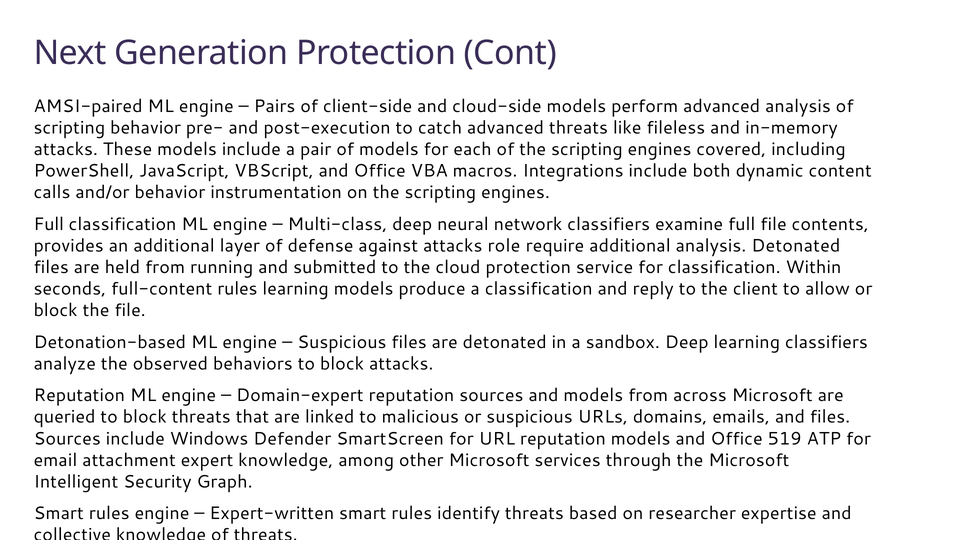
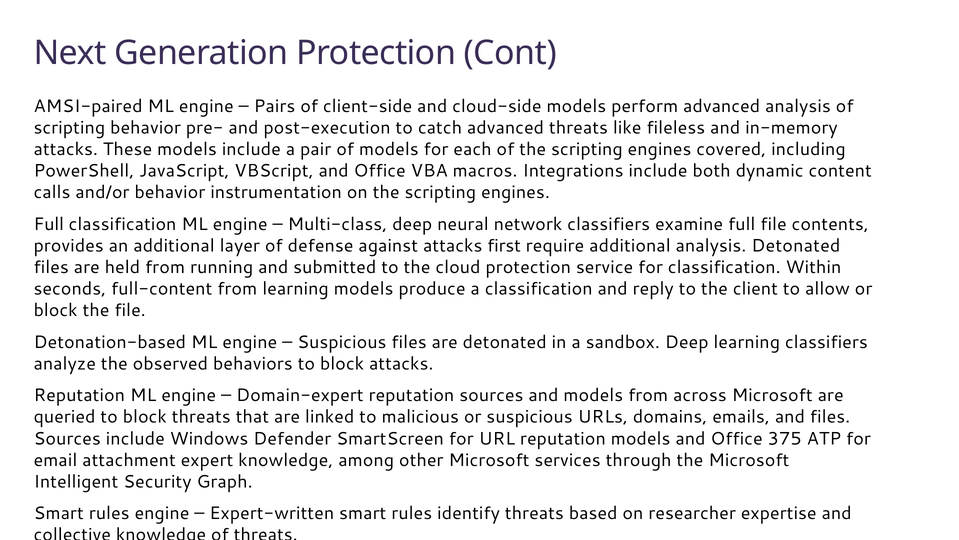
role: role -> first (504, 245)
full-content rules: rules -> from (237, 289)
519: 519 -> 375 (785, 438)
